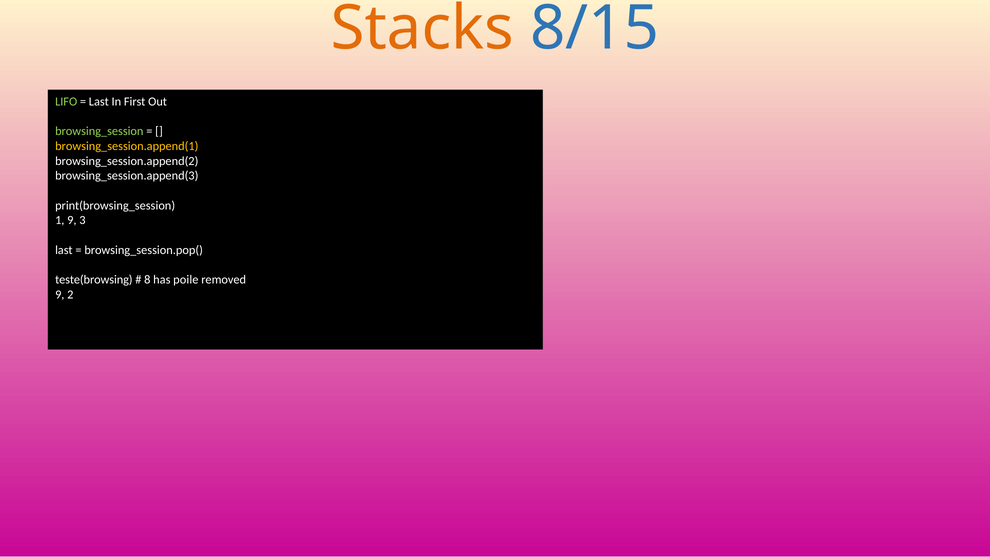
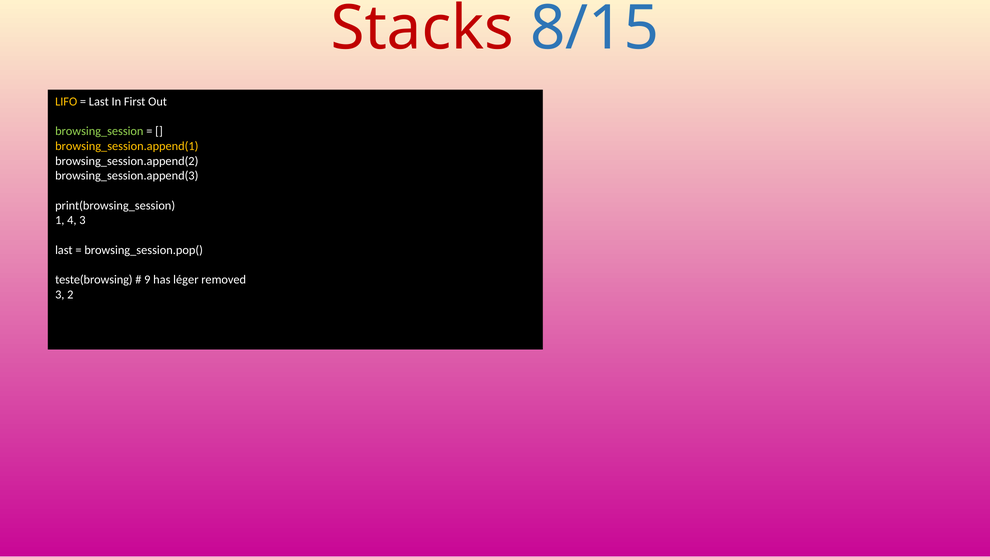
Stacks colour: orange -> red (422, 28)
LIFO colour: light green -> yellow (66, 102)
1 9: 9 -> 4 (72, 220)
8: 8 -> 9 (147, 280)
poile: poile -> léger (186, 280)
9: 9 -> 3 (60, 295)
